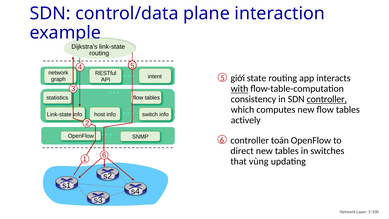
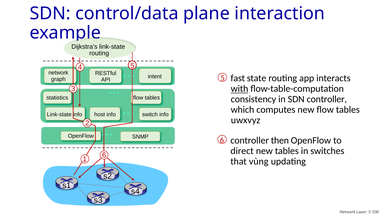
giới: giới -> fast (238, 78)
controller underline: present -> none (327, 99)
actively: actively -> uwxvyz (246, 120)
toán: toán -> then (280, 140)
